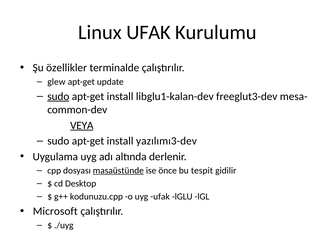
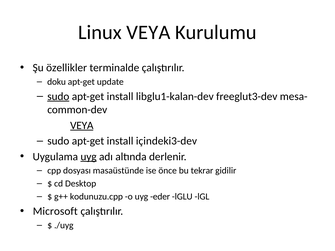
Linux UFAK: UFAK -> VEYA (148, 32)
glew: glew -> doku (57, 82)
yazılımı3-dev: yazılımı3-dev -> içindeki3-dev (166, 141)
uyg underline: none -> present (89, 157)
masaüstünde underline: present -> none (118, 171)
tespit: tespit -> tekrar (202, 171)
uyg ufak: ufak -> eder (160, 197)
